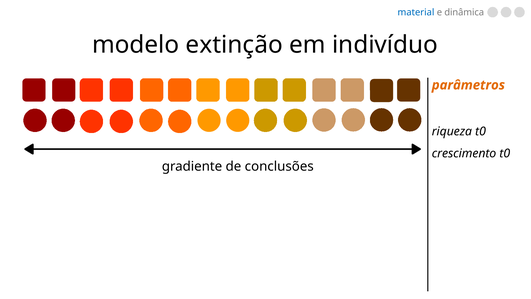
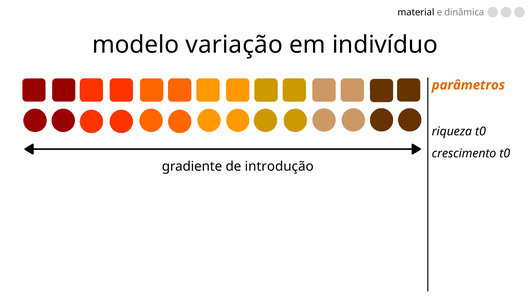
material colour: blue -> black (416, 12)
extinção: extinção -> variação (234, 45)
conclusões: conclusões -> introdução (279, 166)
